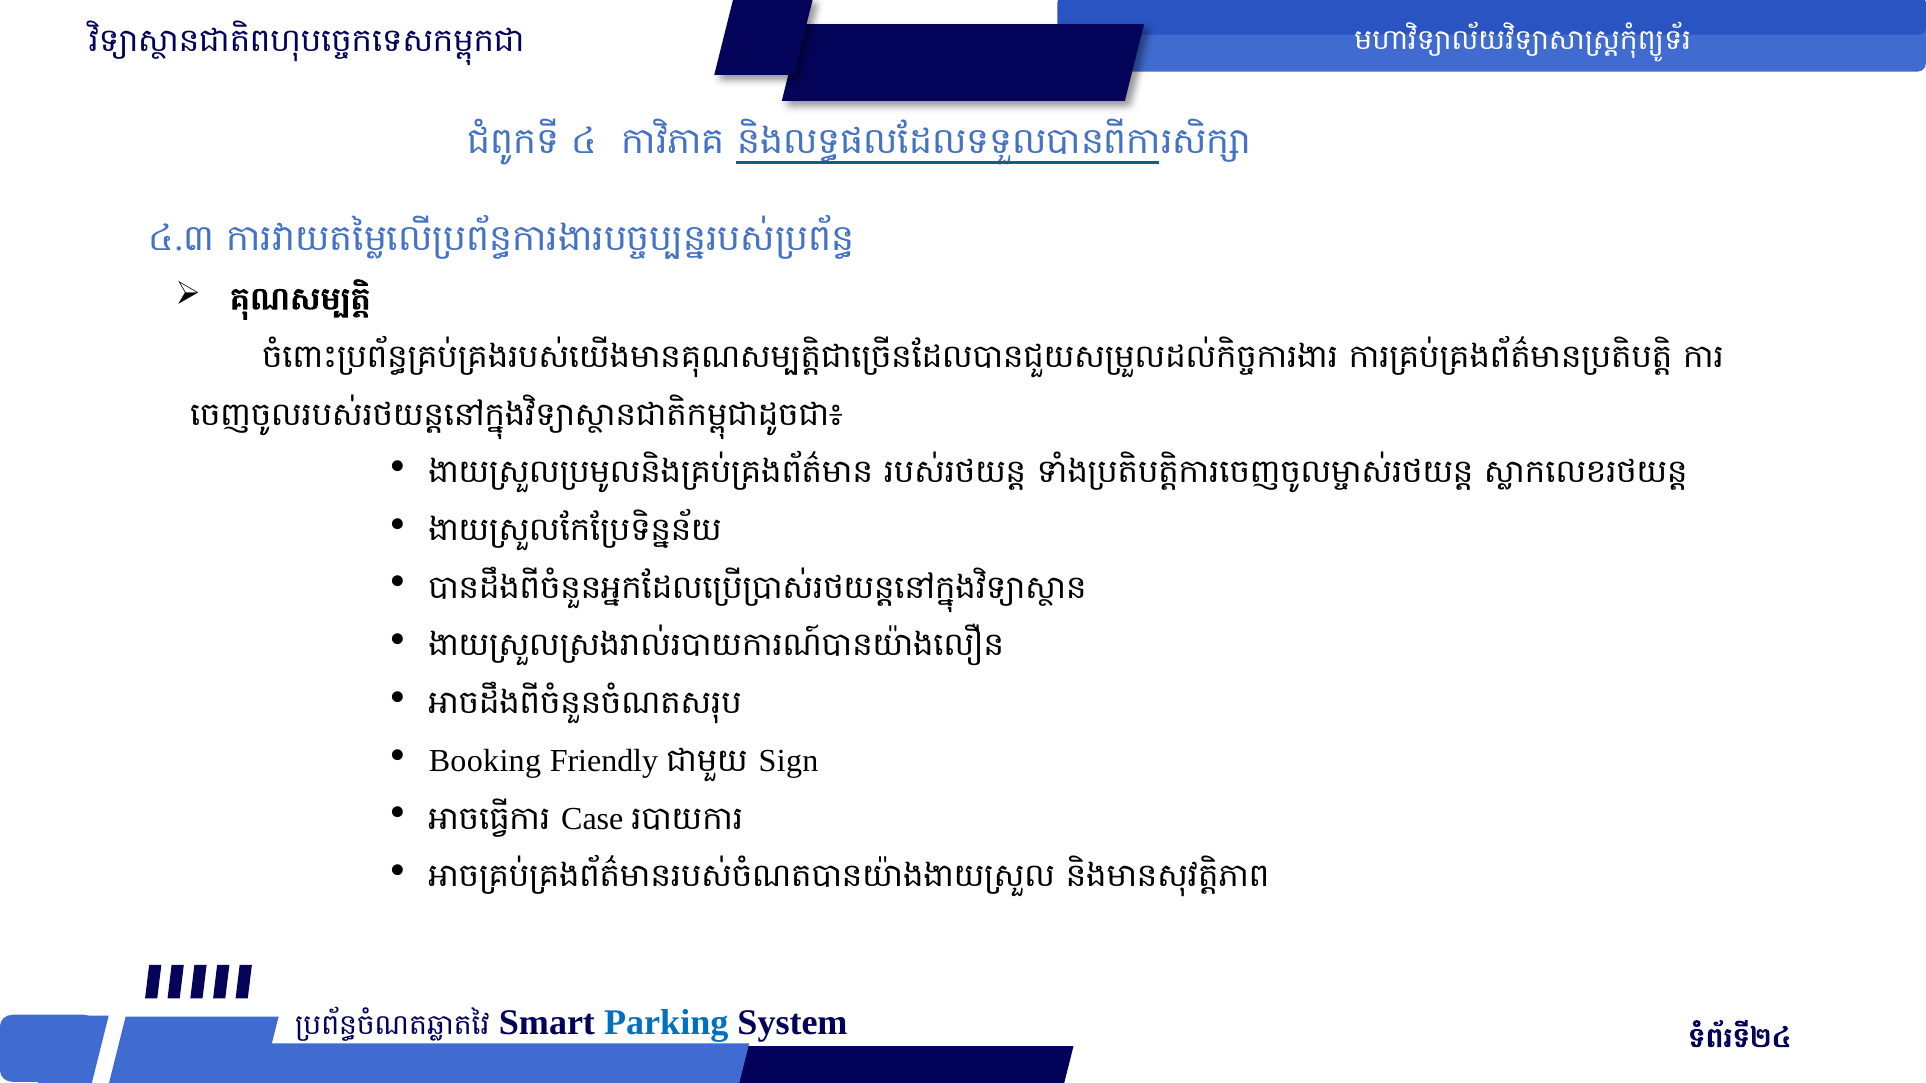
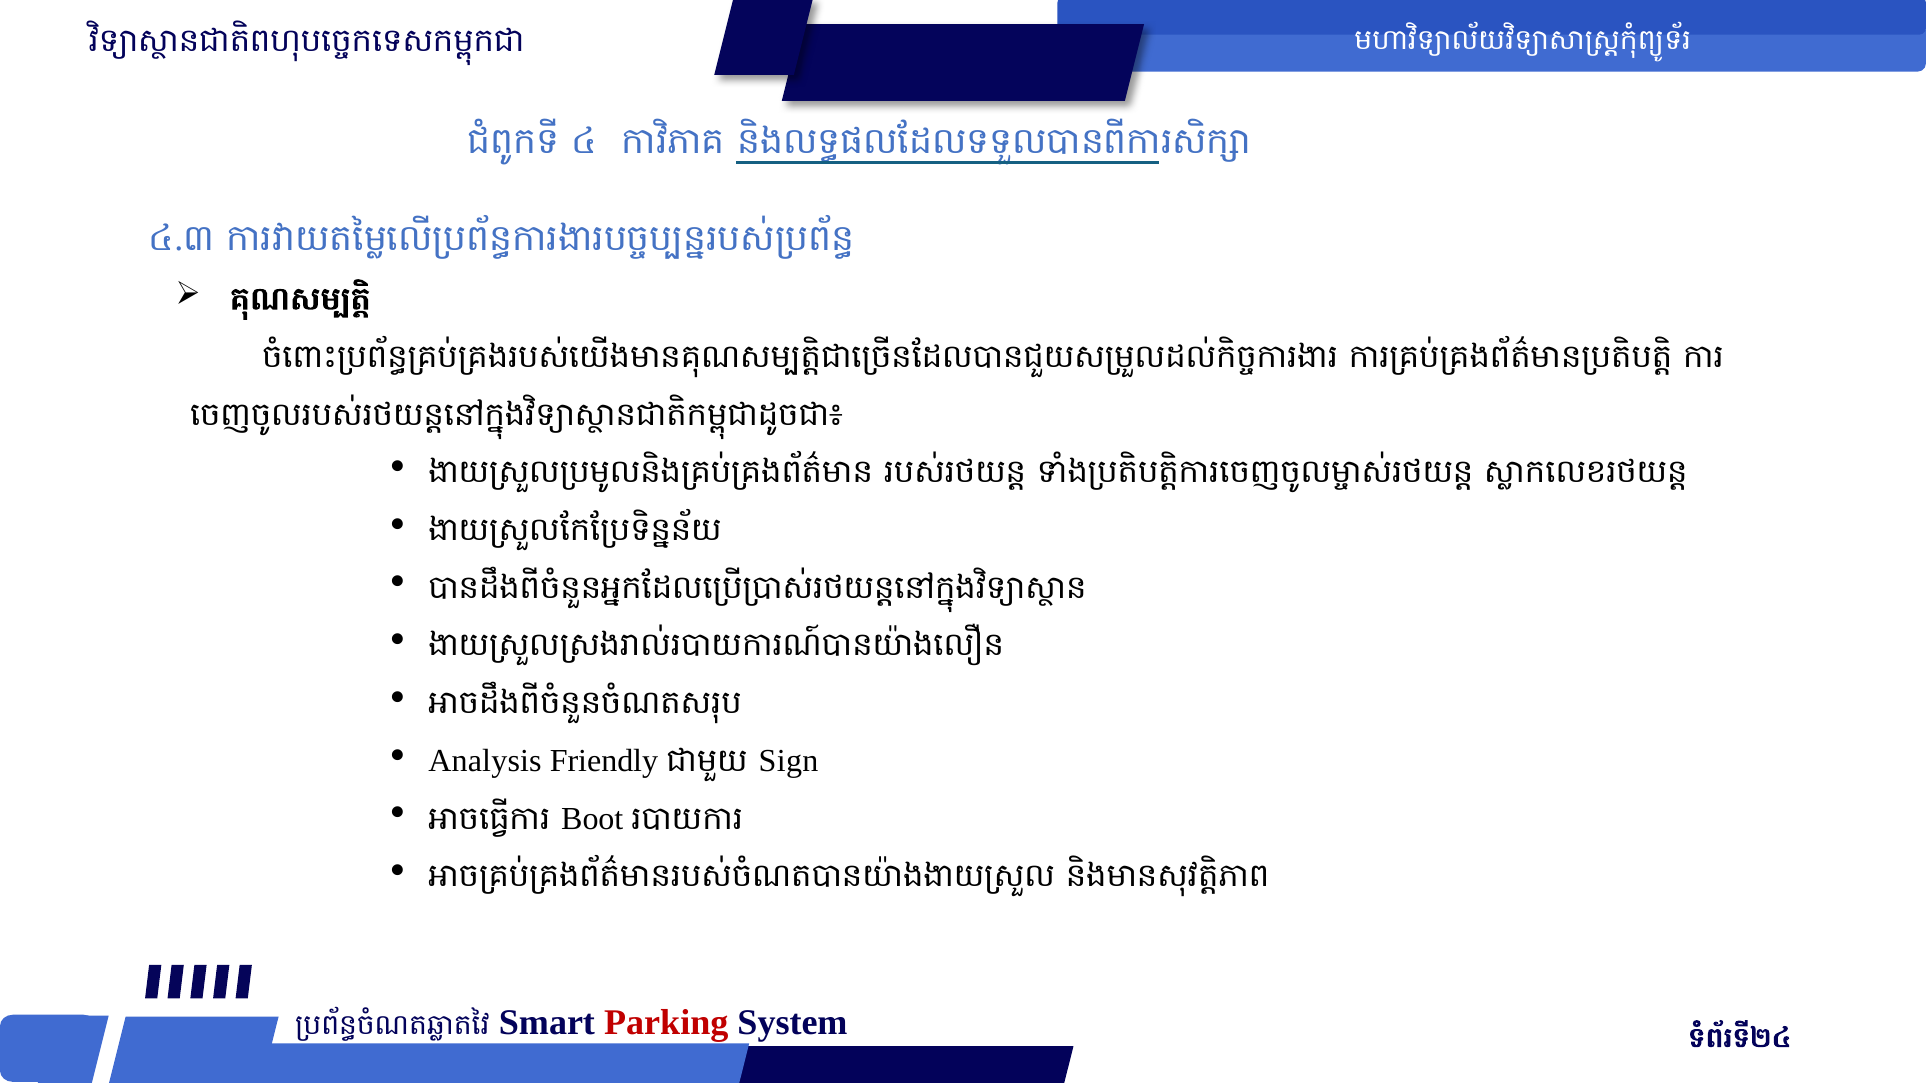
Booking: Booking -> Analysis (485, 761)
Case: Case -> Boot (592, 819)
Parking colour: blue -> red (666, 1023)
